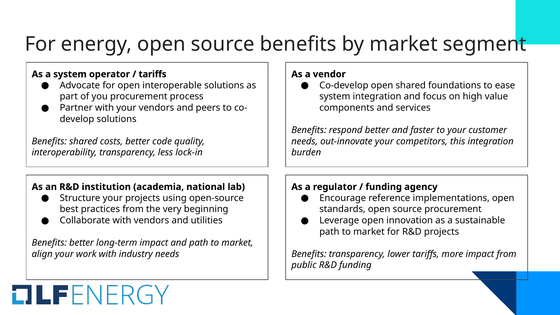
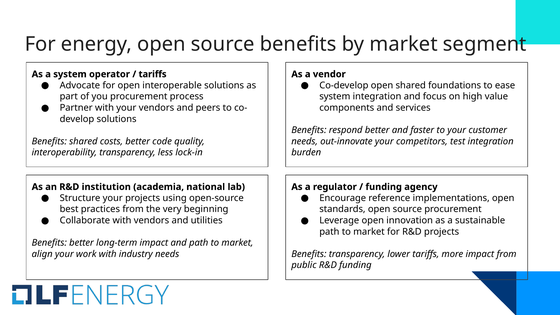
this: this -> test (458, 141)
